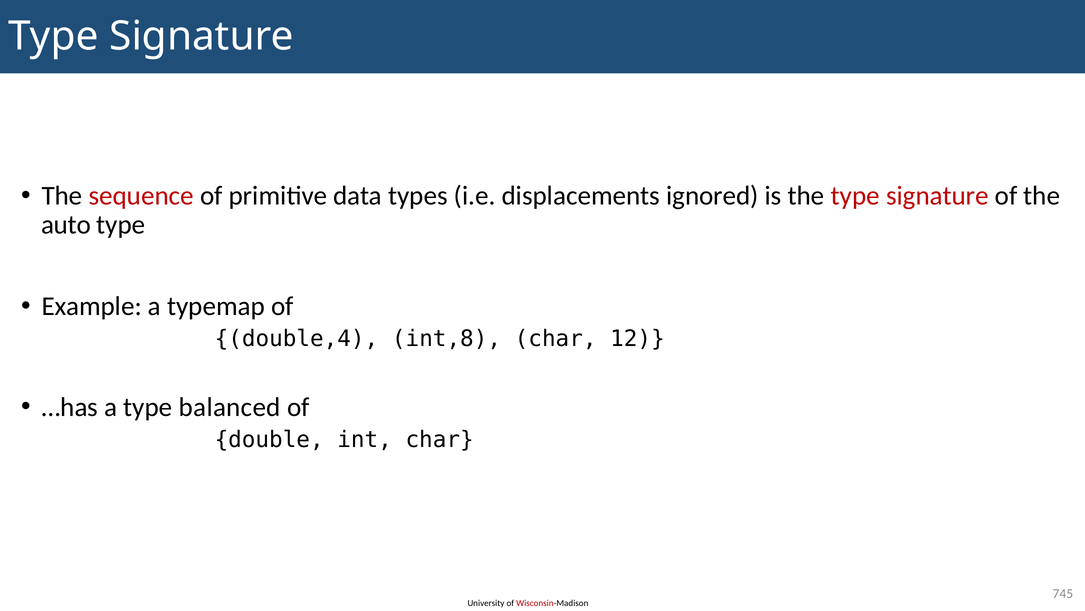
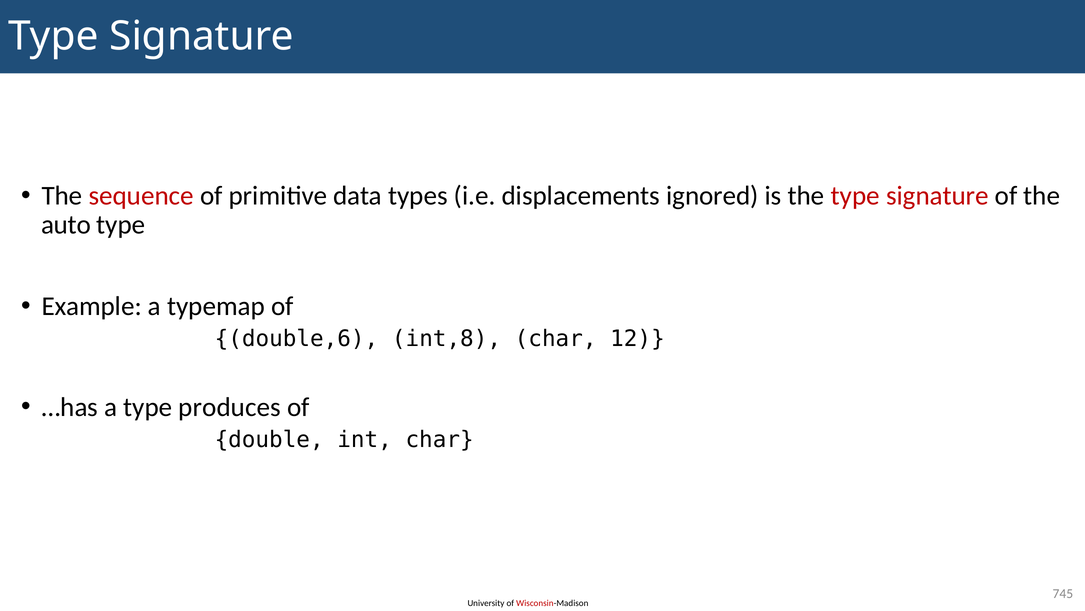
double,4: double,4 -> double,6 (296, 338)
balanced: balanced -> produces (230, 407)
